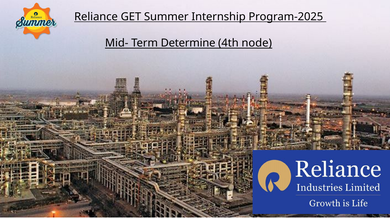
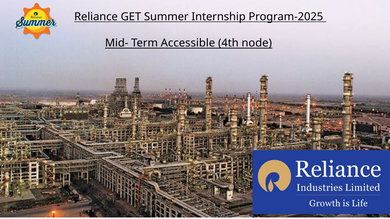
Determine: Determine -> Accessible (188, 43)
